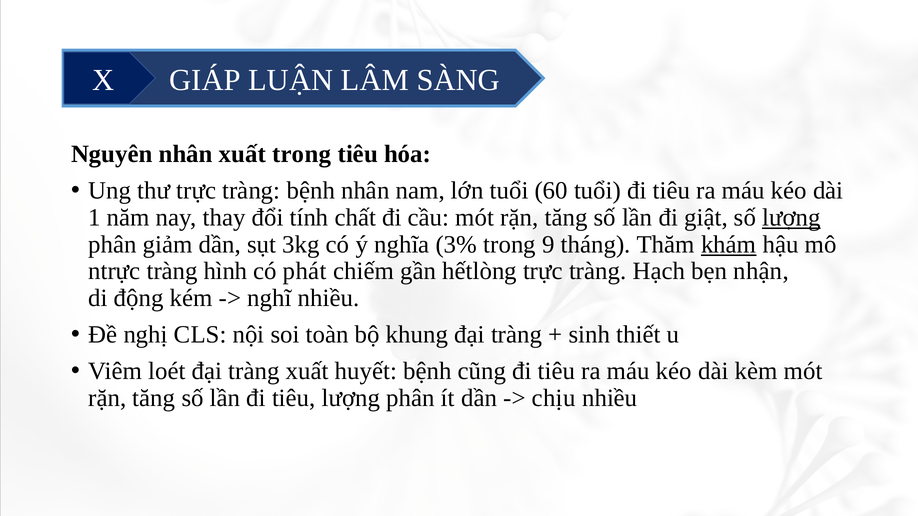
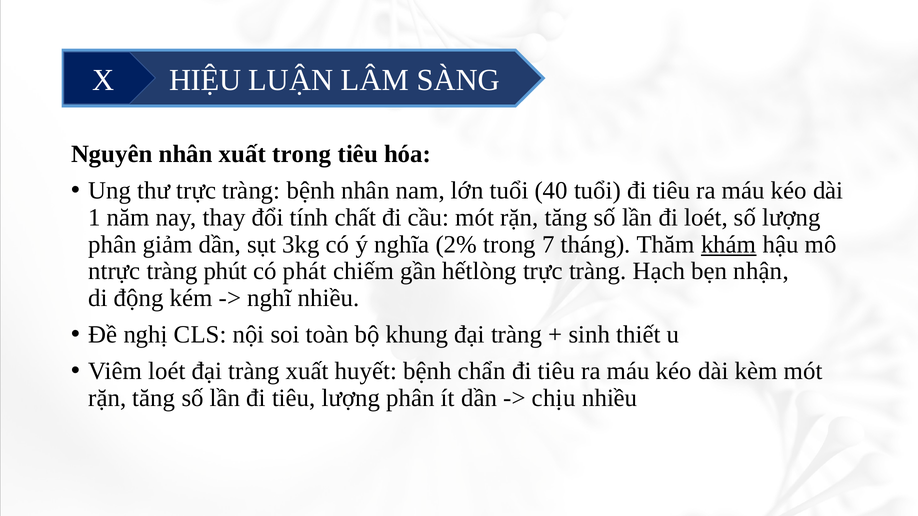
GIÁP: GIÁP -> HIỆU (205, 80)
60: 60 -> 40 (551, 191)
đi giật: giật -> loét (706, 218)
lượng underline: present -> none (791, 218)
3%: 3% -> 2% (456, 245)
9: 9 -> 7 (548, 245)
hình: hình -> phút (226, 271)
cũng: cũng -> chẩn (482, 371)
